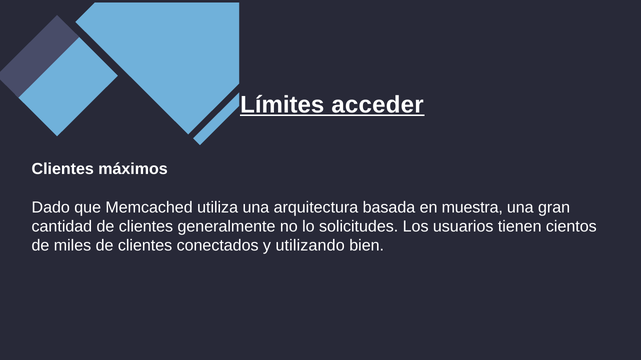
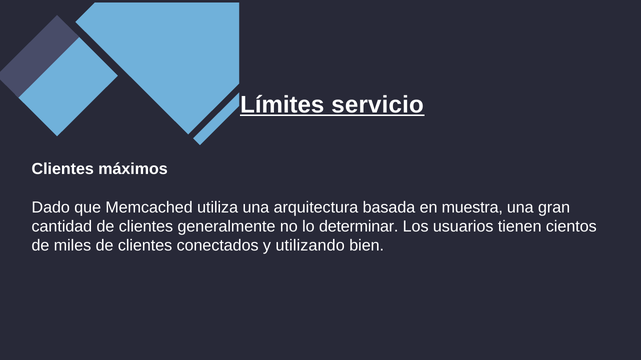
acceder: acceder -> servicio (378, 105)
solicitudes: solicitudes -> determinar (359, 227)
